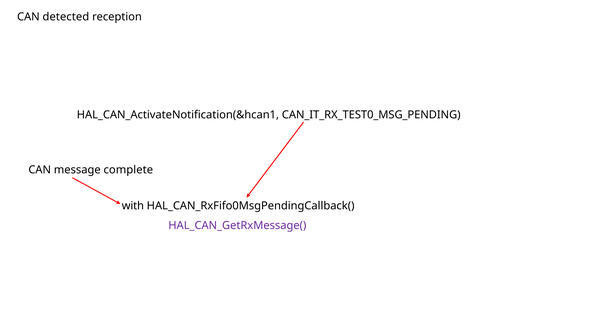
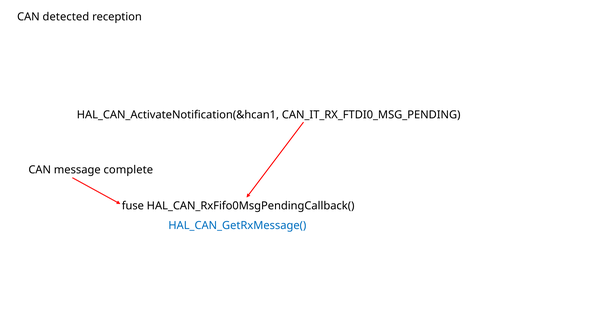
CAN_IT_RX_TEST0_MSG_PENDING: CAN_IT_RX_TEST0_MSG_PENDING -> CAN_IT_RX_FTDI0_MSG_PENDING (371, 115)
with: with -> fuse (133, 206)
HAL_CAN_GetRxMessage( colour: purple -> blue (237, 226)
